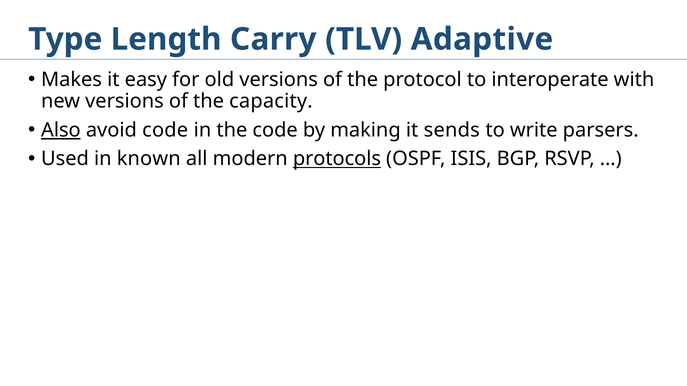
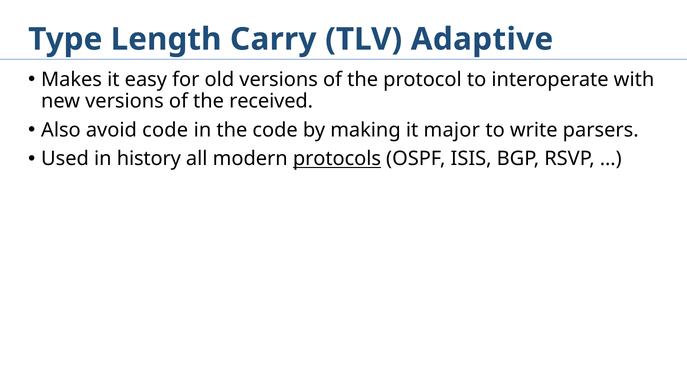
capacity: capacity -> received (271, 101)
Also underline: present -> none (61, 130)
sends: sends -> major (452, 130)
known: known -> history (149, 159)
